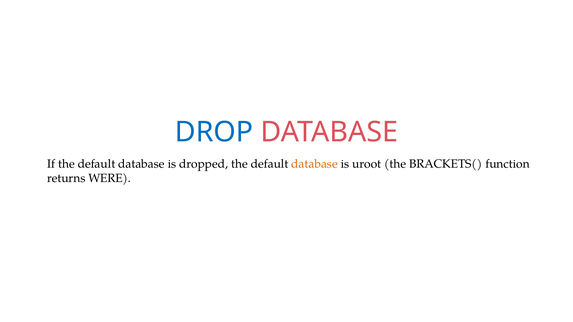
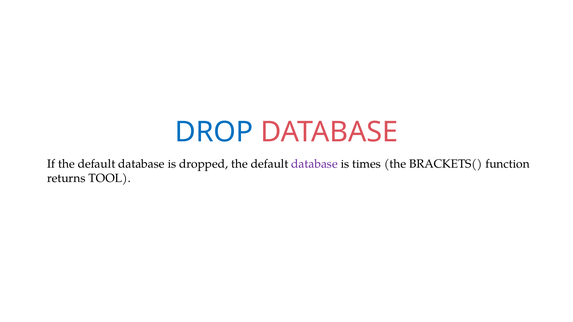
database colour: orange -> purple (315, 164)
uroot: uroot -> times (367, 164)
WERE: WERE -> TOOL (110, 178)
